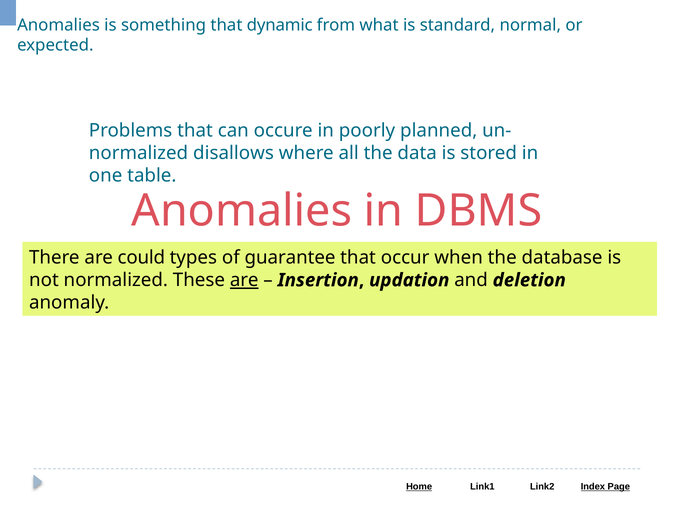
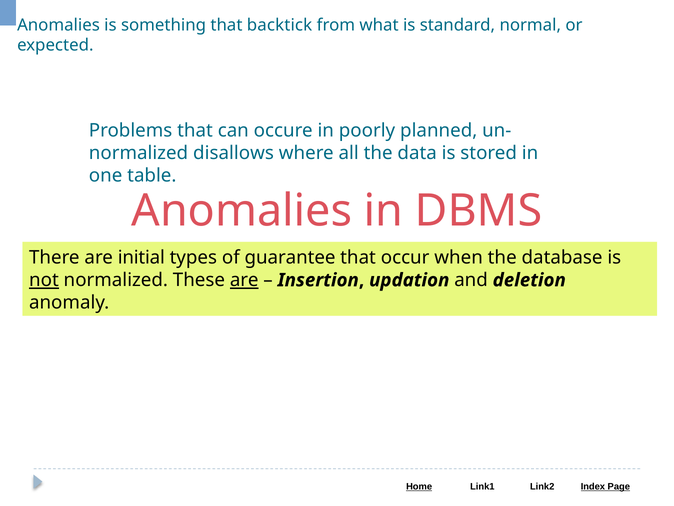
dynamic: dynamic -> backtick (280, 25)
could: could -> initial (141, 257)
not underline: none -> present (44, 280)
